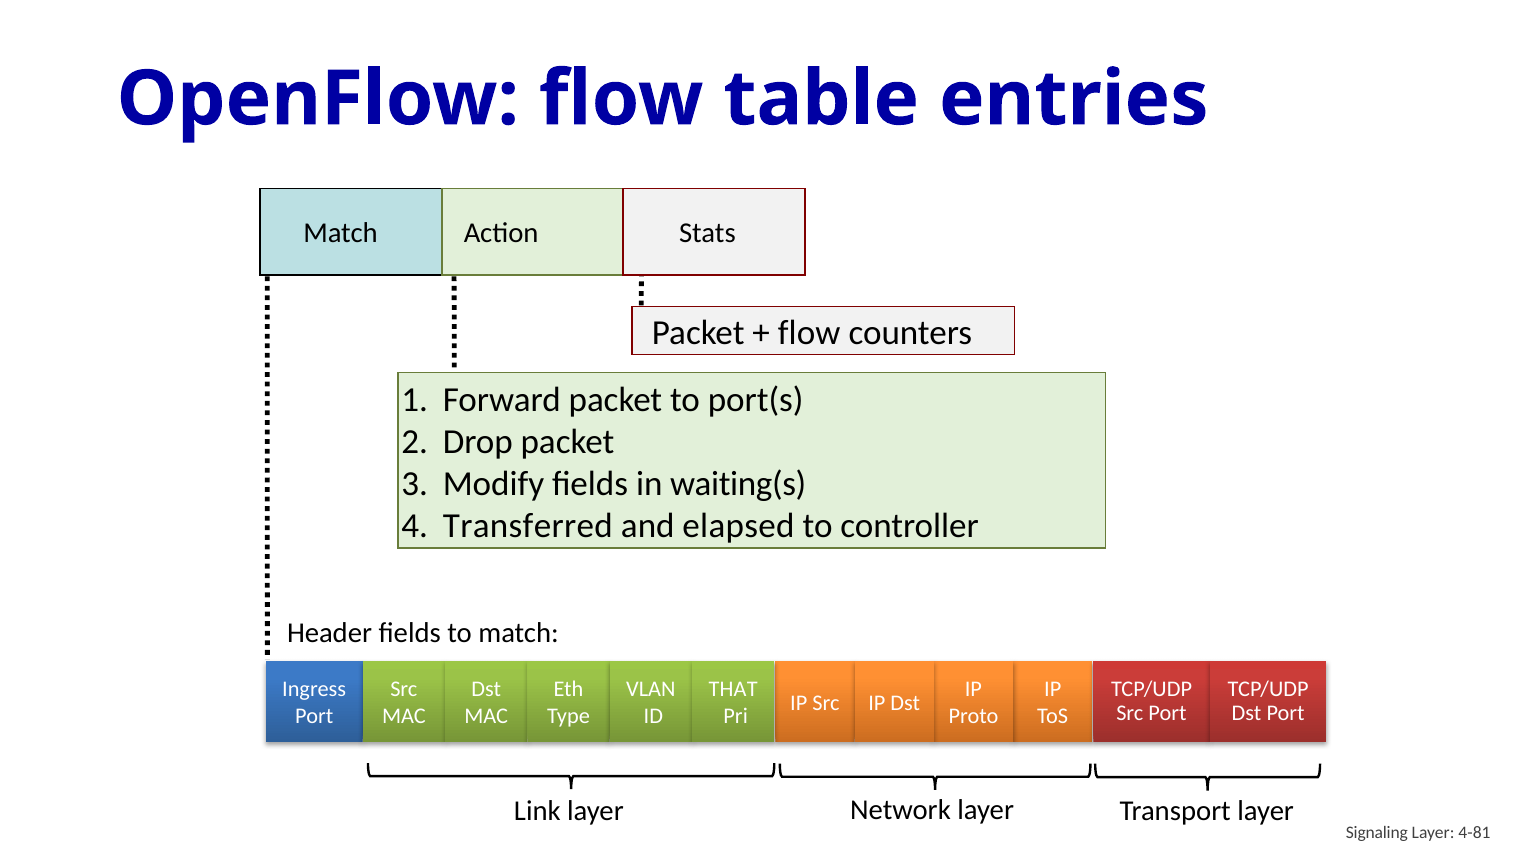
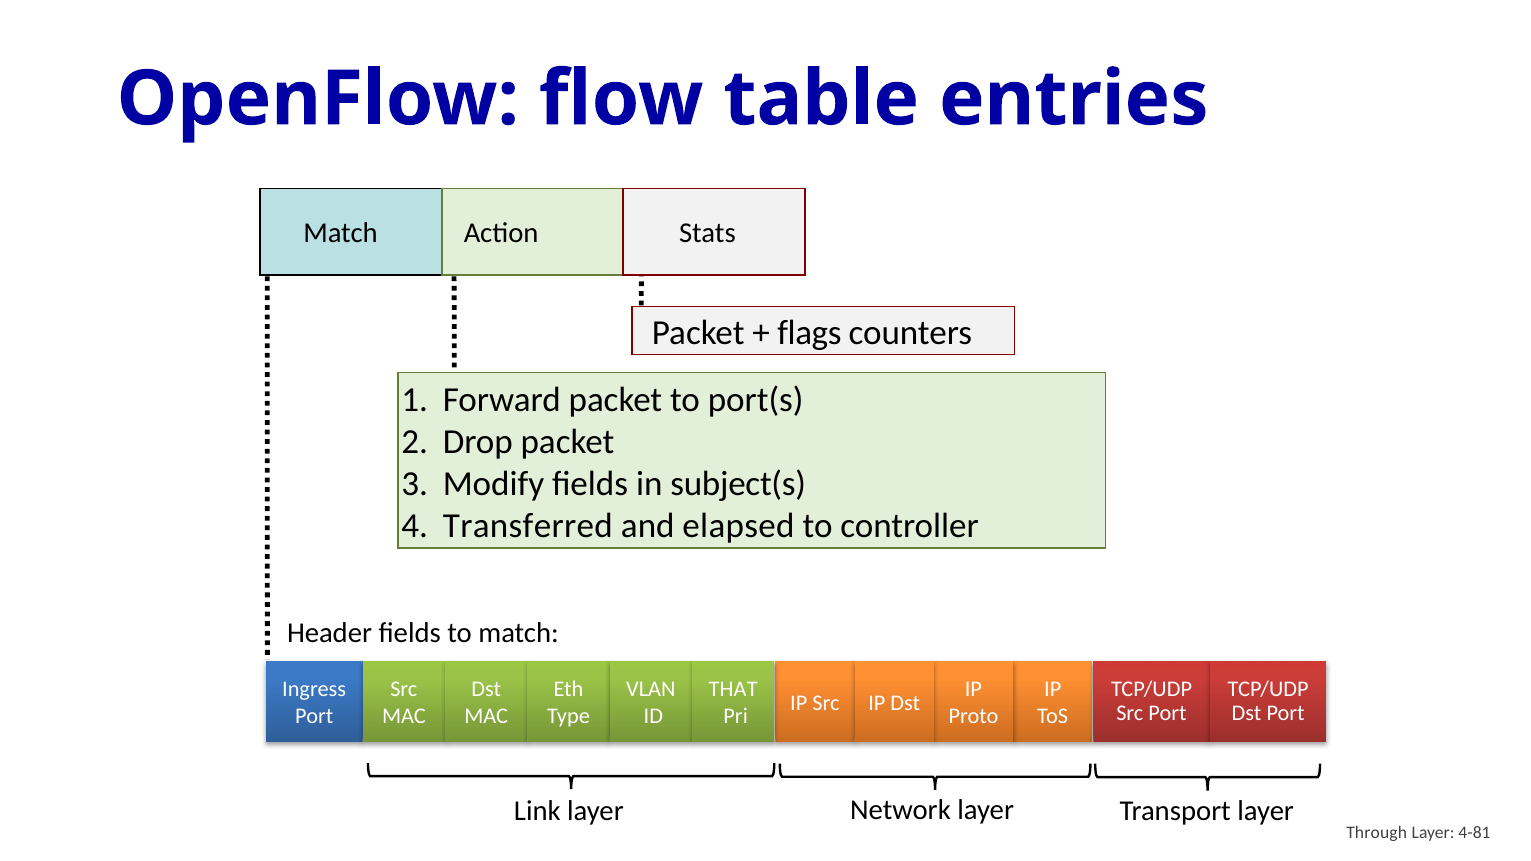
flow: flow -> flags (809, 333)
waiting(s: waiting(s -> subject(s (738, 484)
Signaling: Signaling -> Through (1377, 833)
